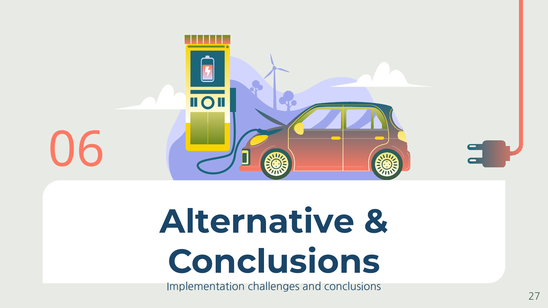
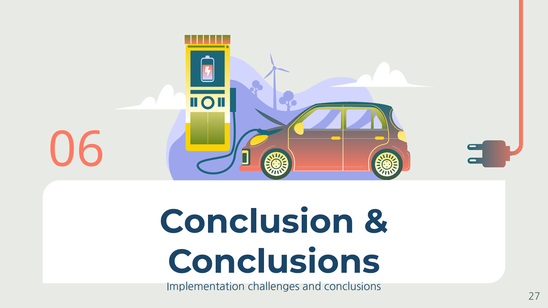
Alternative: Alternative -> Conclusion (257, 222)
